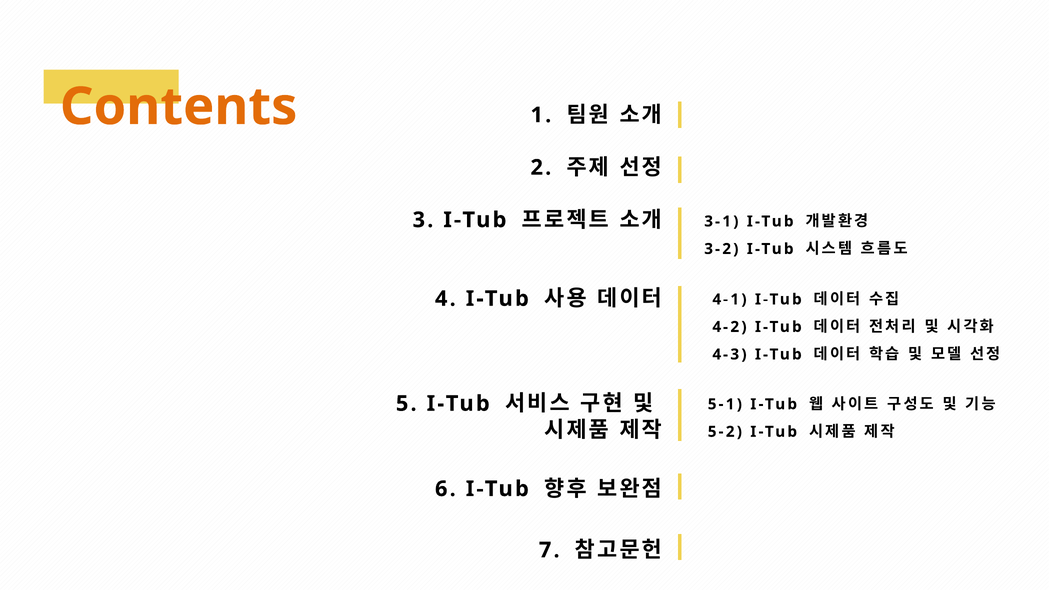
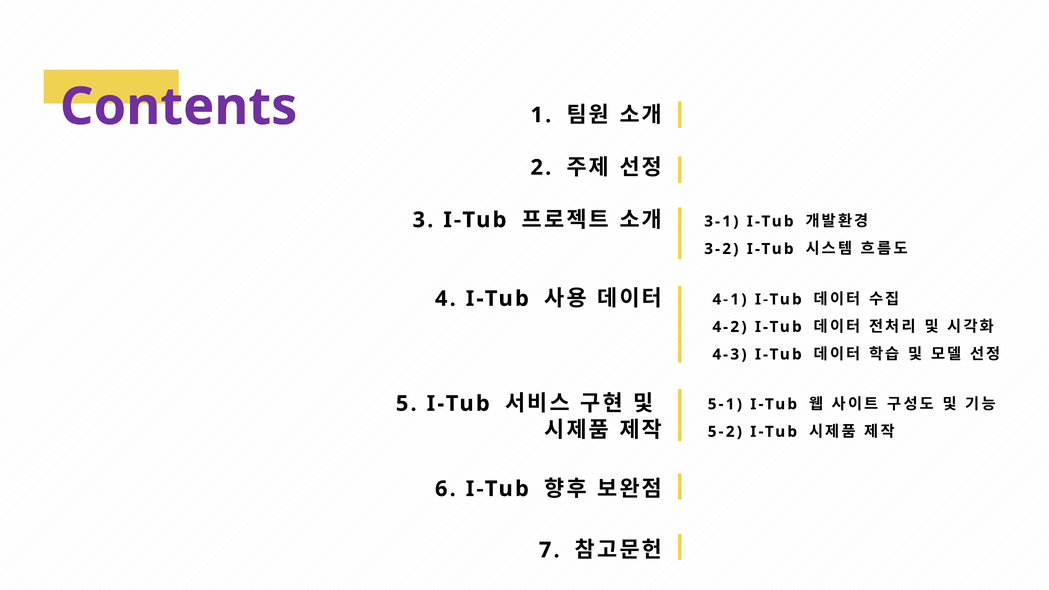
Contents colour: orange -> purple (179, 107)
